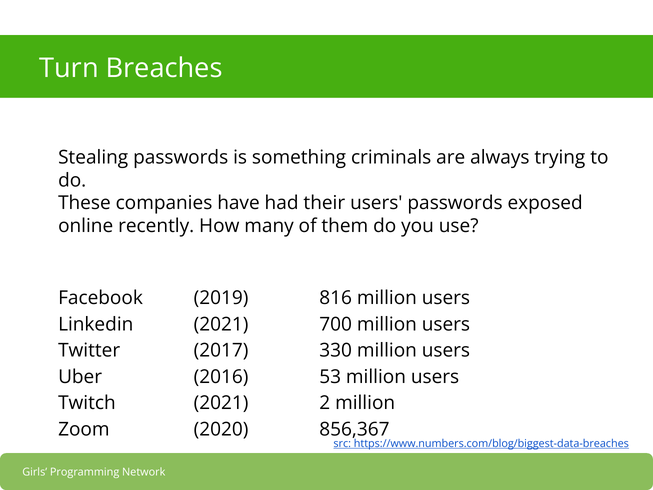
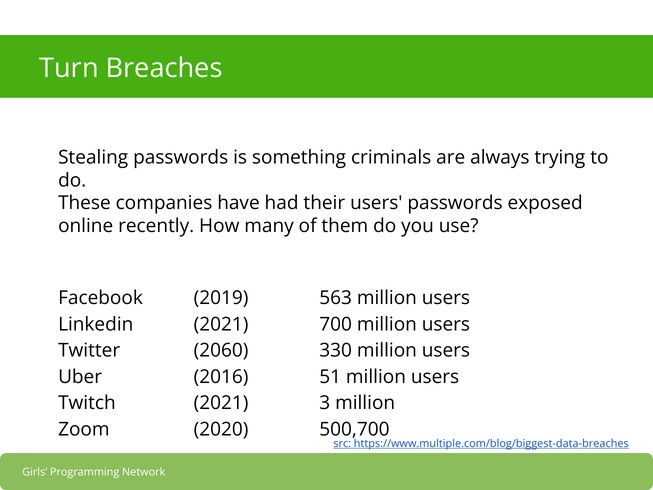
816: 816 -> 563 (336, 298)
2017: 2017 -> 2060 (221, 350)
53: 53 -> 51 (330, 377)
2: 2 -> 3 (325, 403)
856,367: 856,367 -> 500,700 (354, 429)
https://www.numbers.com/blog/biggest-data-breaches: https://www.numbers.com/blog/biggest-data-breaches -> https://www.multiple.com/blog/biggest-data-breaches (491, 444)
